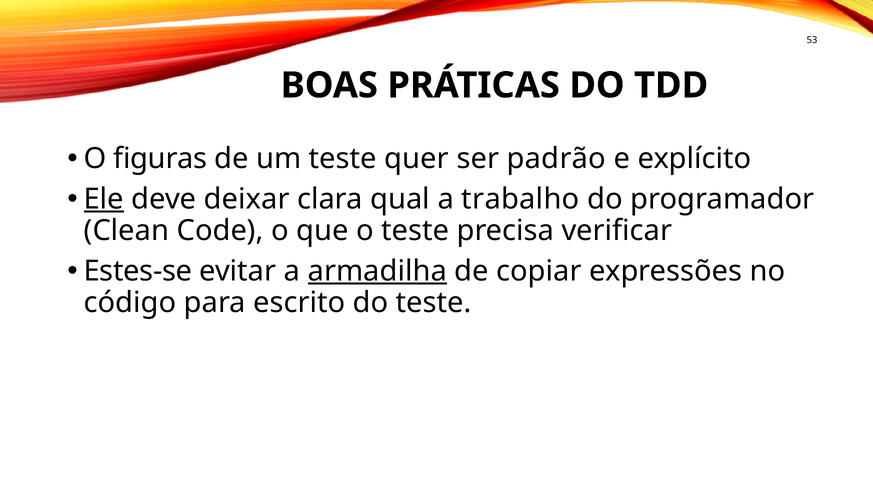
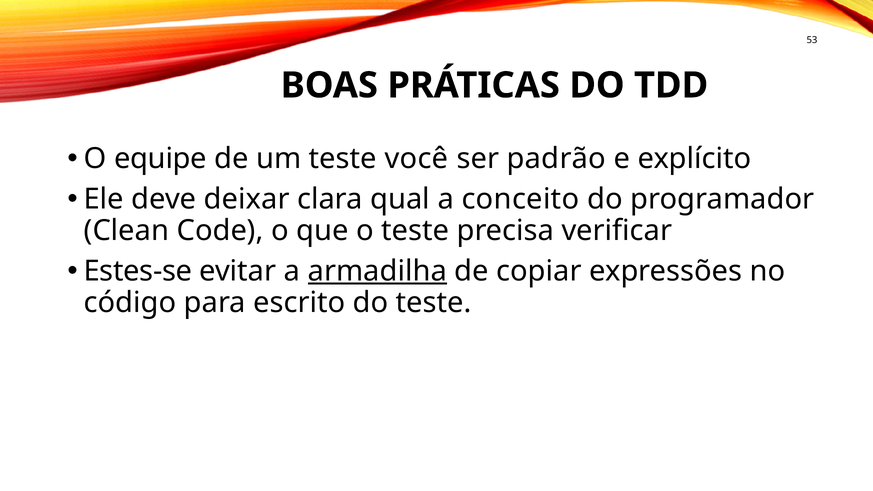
figuras: figuras -> equipe (160, 159)
quer: quer -> você (417, 159)
Ele underline: present -> none (104, 199)
trabalho: trabalho -> conceito (520, 199)
